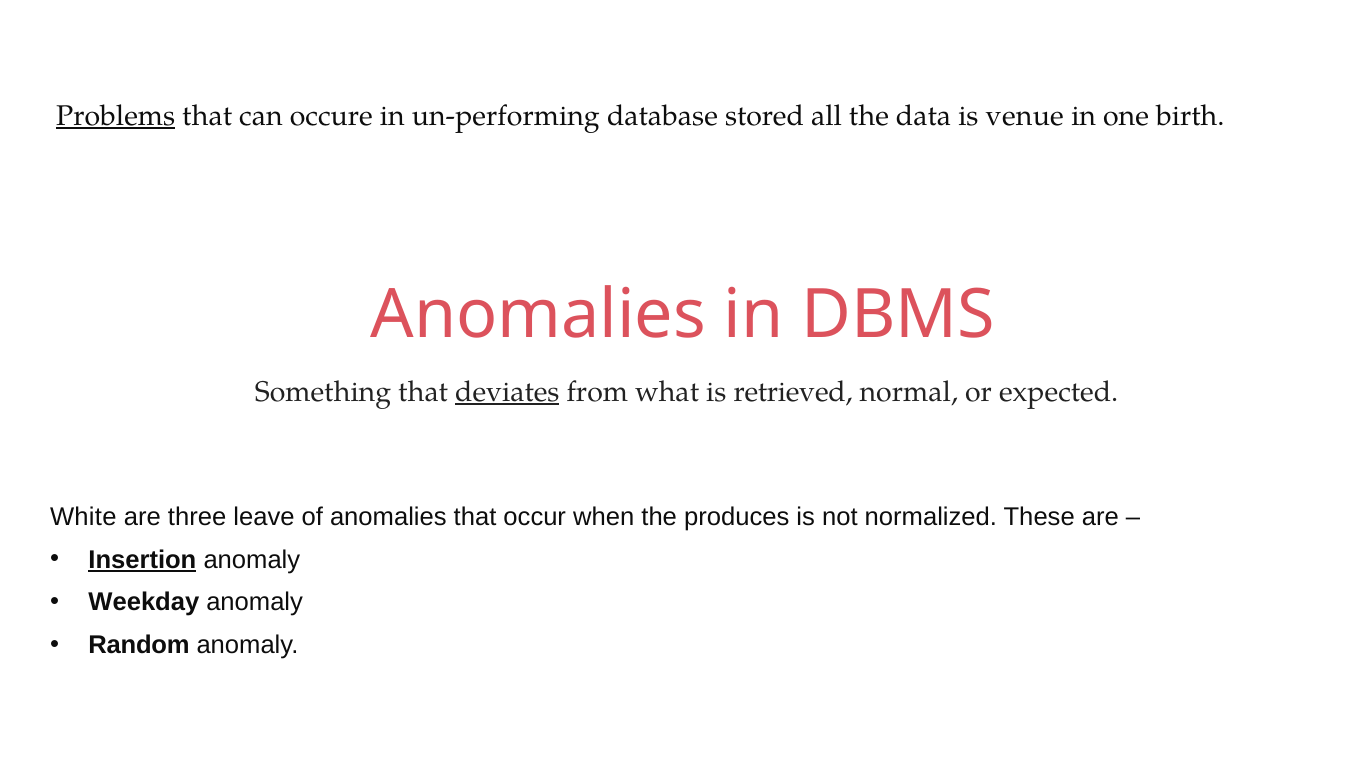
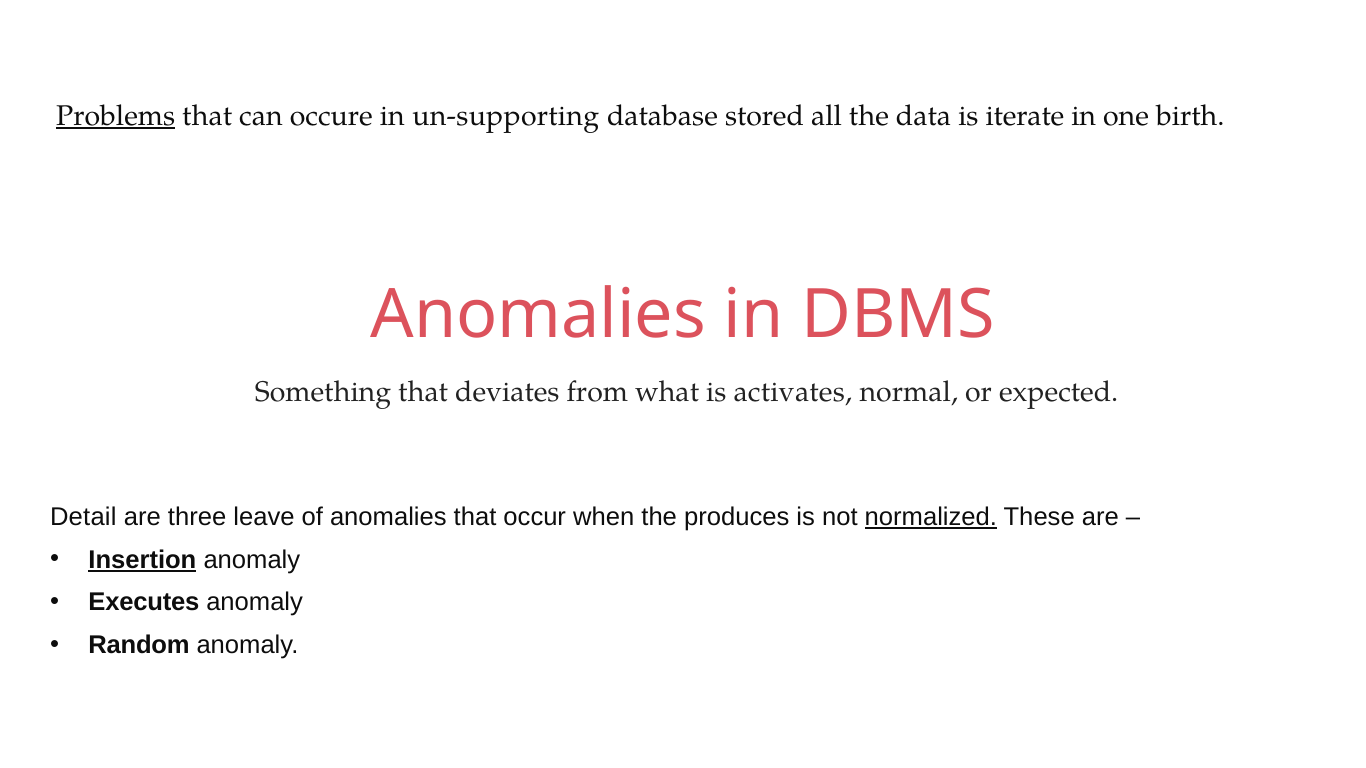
un-performing: un-performing -> un-supporting (506, 116)
venue: venue -> iterate (1025, 116)
deviates underline: present -> none (507, 392)
retrieved: retrieved -> activates (793, 392)
White: White -> Detail (83, 517)
normalized underline: none -> present (931, 517)
Weekday: Weekday -> Executes (144, 603)
